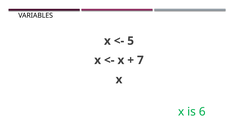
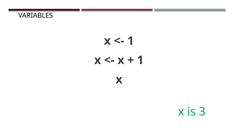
5: 5 -> 1 (131, 41)
7: 7 -> 1 (140, 60)
6: 6 -> 3 (202, 111)
